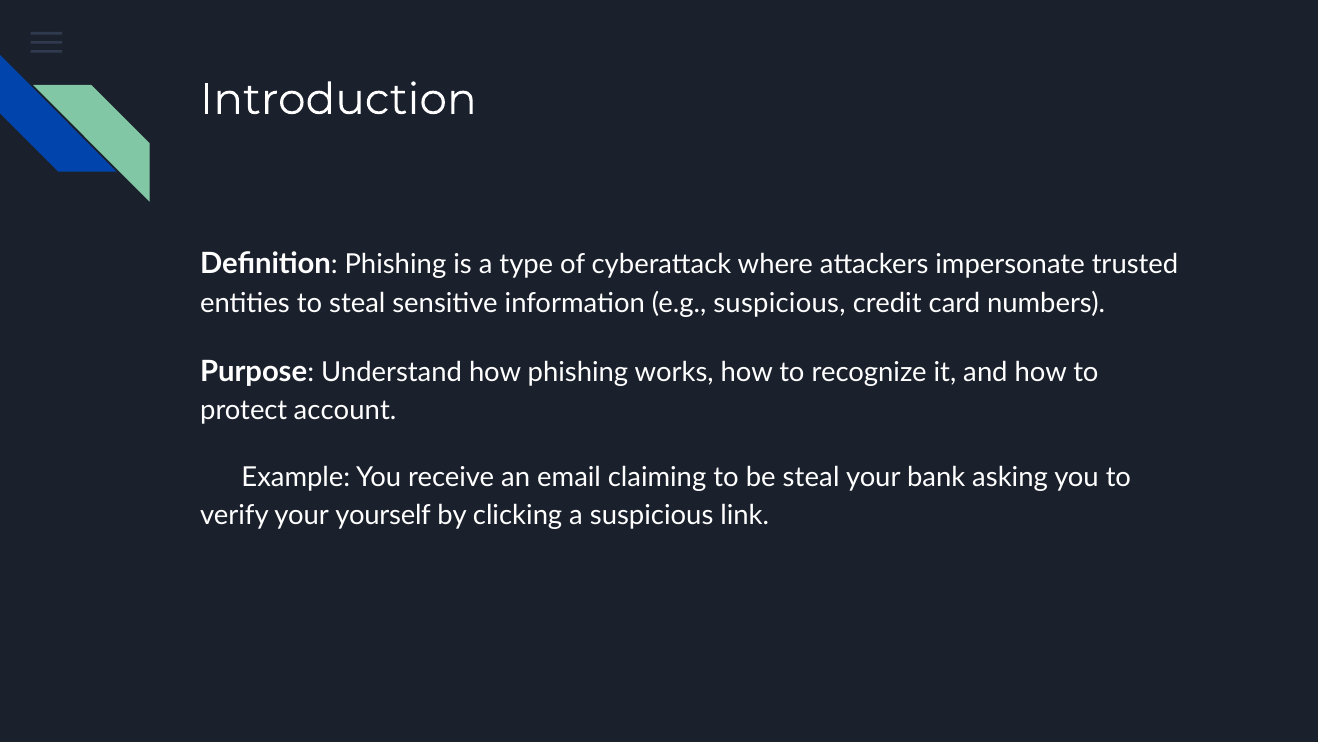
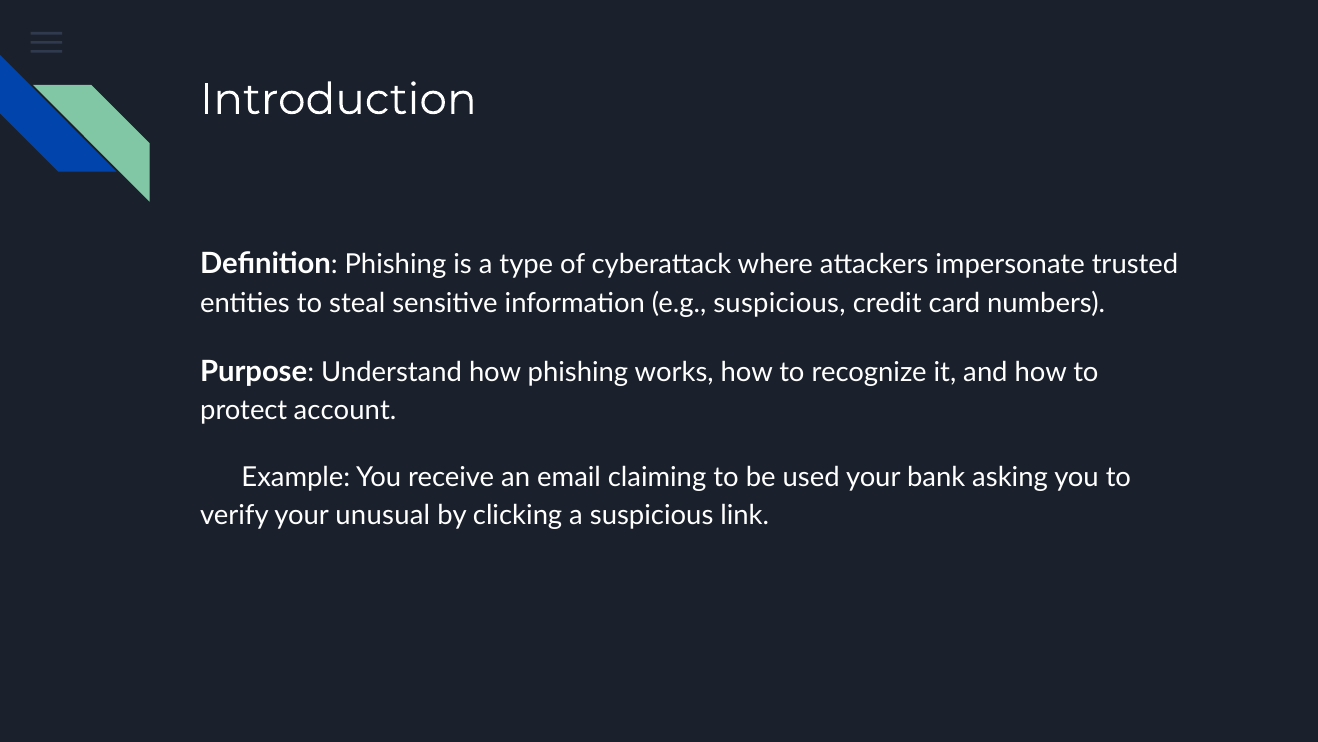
be steal: steal -> used (811, 477)
yourself: yourself -> unusual (383, 515)
